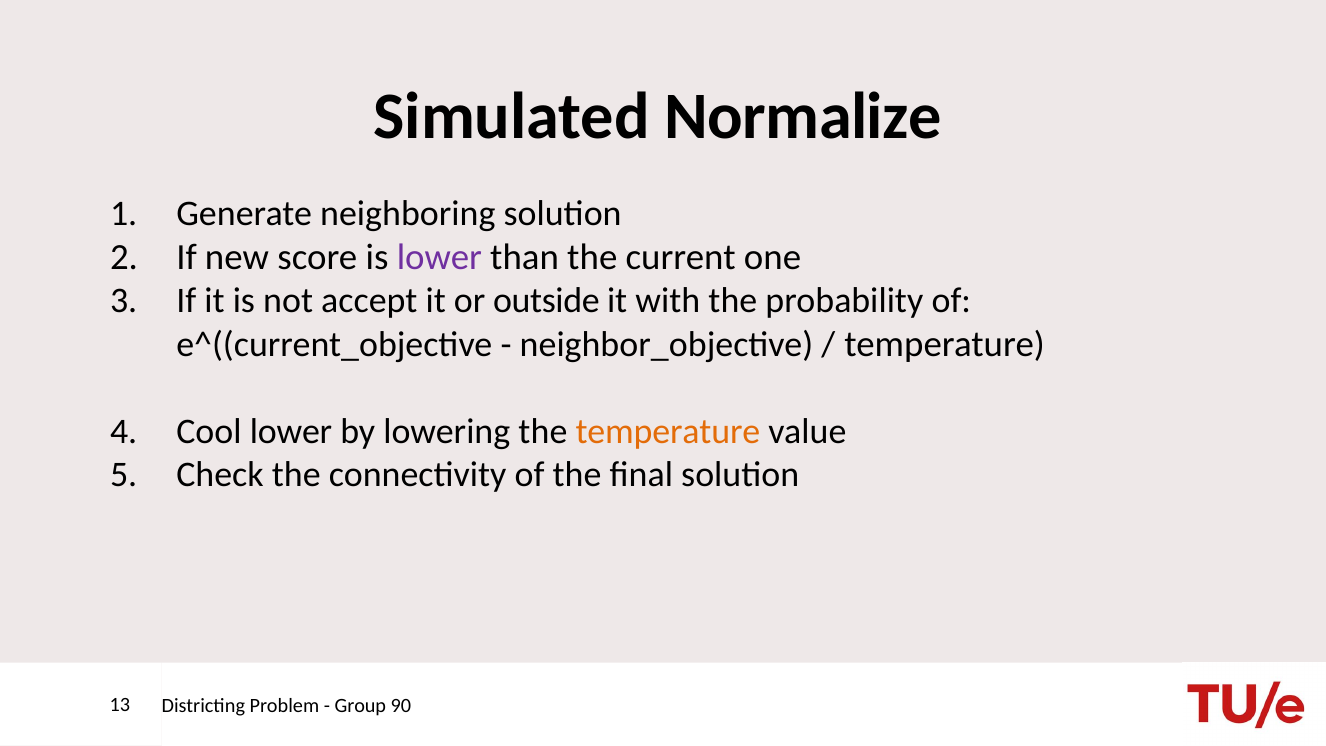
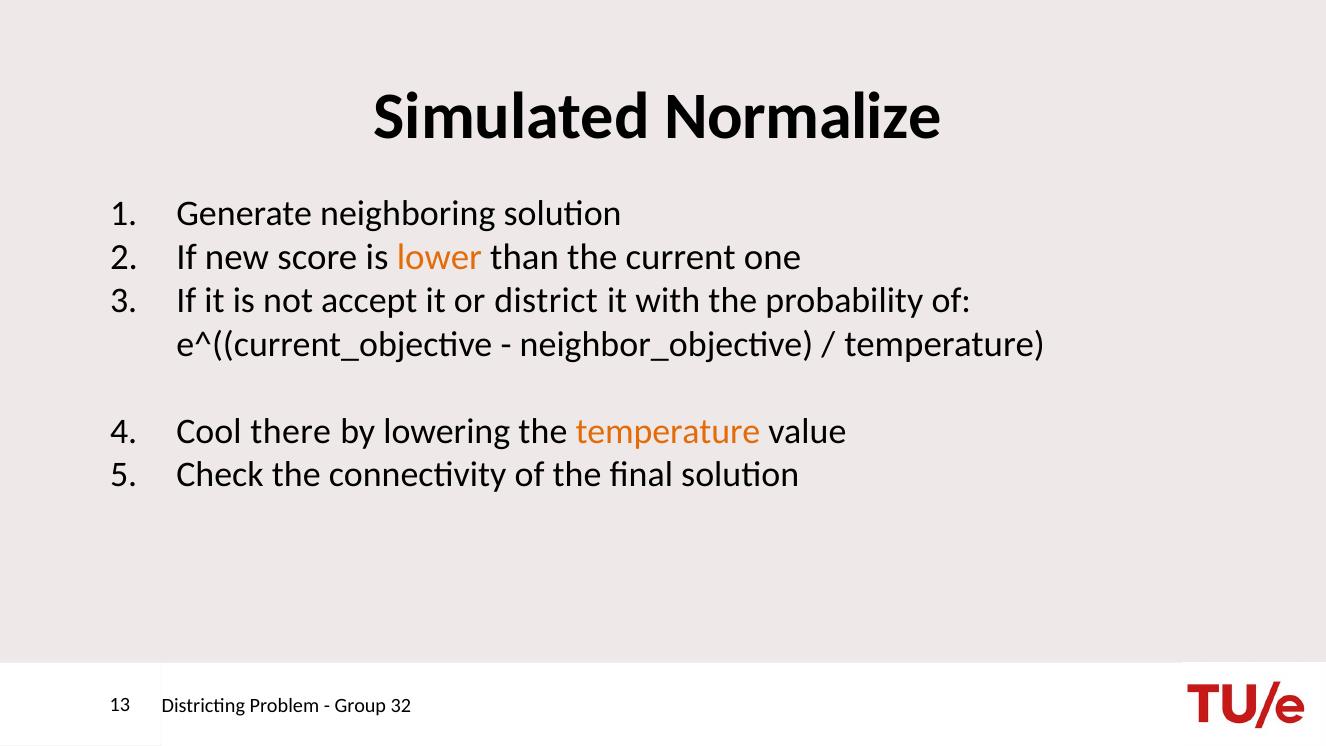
lower colour: purple -> orange (439, 257)
outside: outside -> district (546, 301)
Cool lower: lower -> there (291, 431)
90: 90 -> 32 (401, 706)
